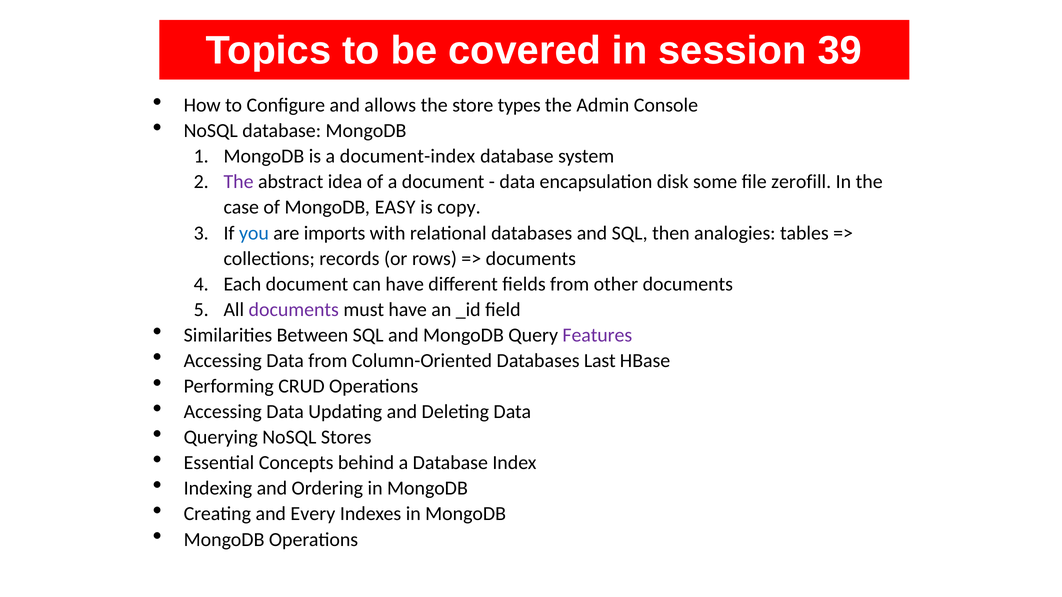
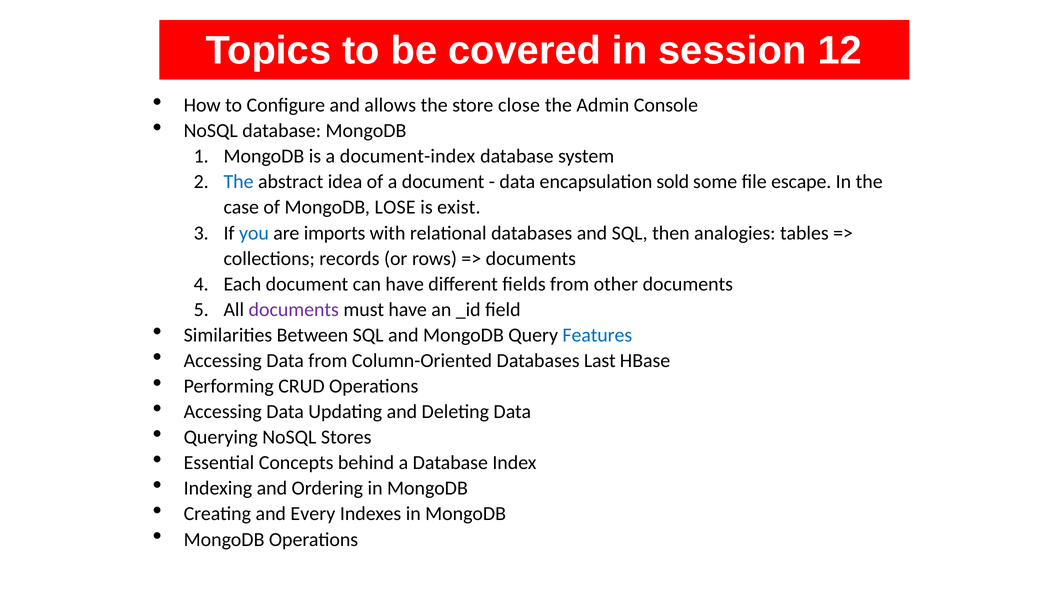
39: 39 -> 12 (840, 51)
types: types -> close (519, 105)
The colour: purple -> blue (239, 182)
disk: disk -> sold (673, 182)
zerofill: zerofill -> escape (801, 182)
EASY: EASY -> LOSE (395, 208)
copy: copy -> exist (459, 208)
Features colour: purple -> blue (597, 335)
